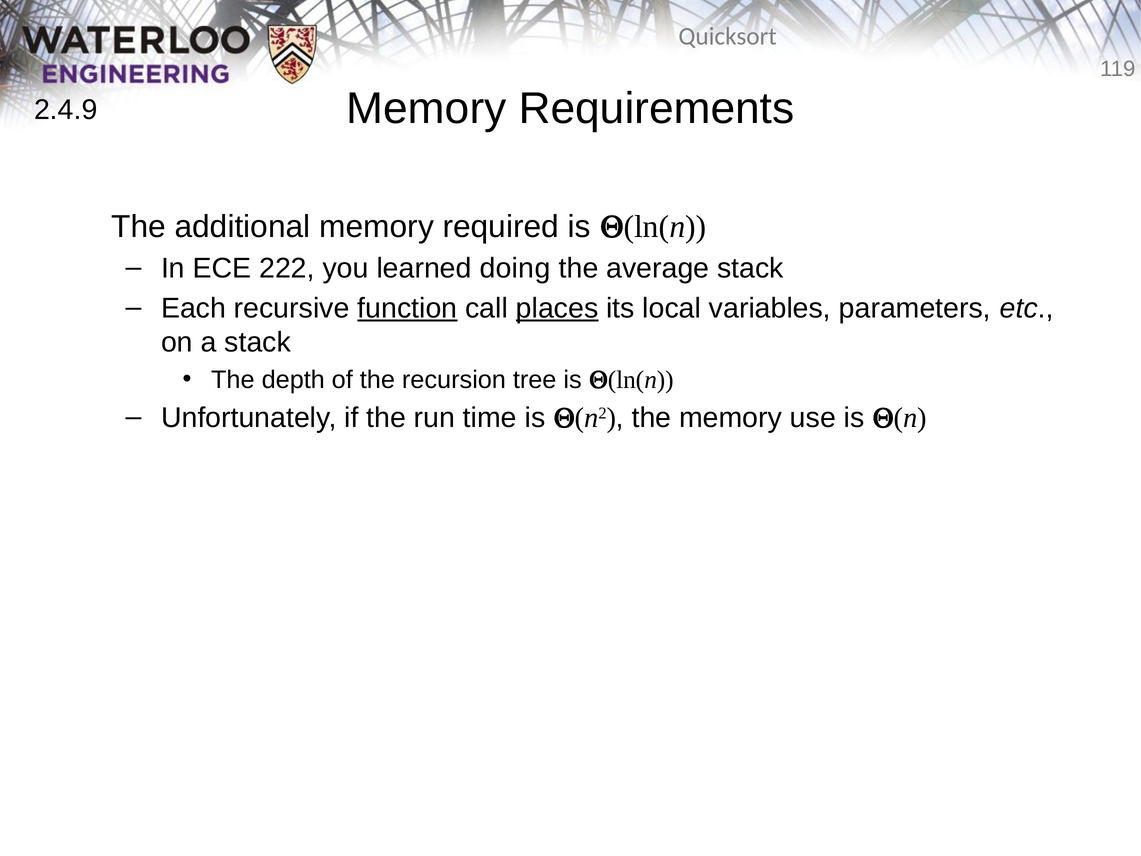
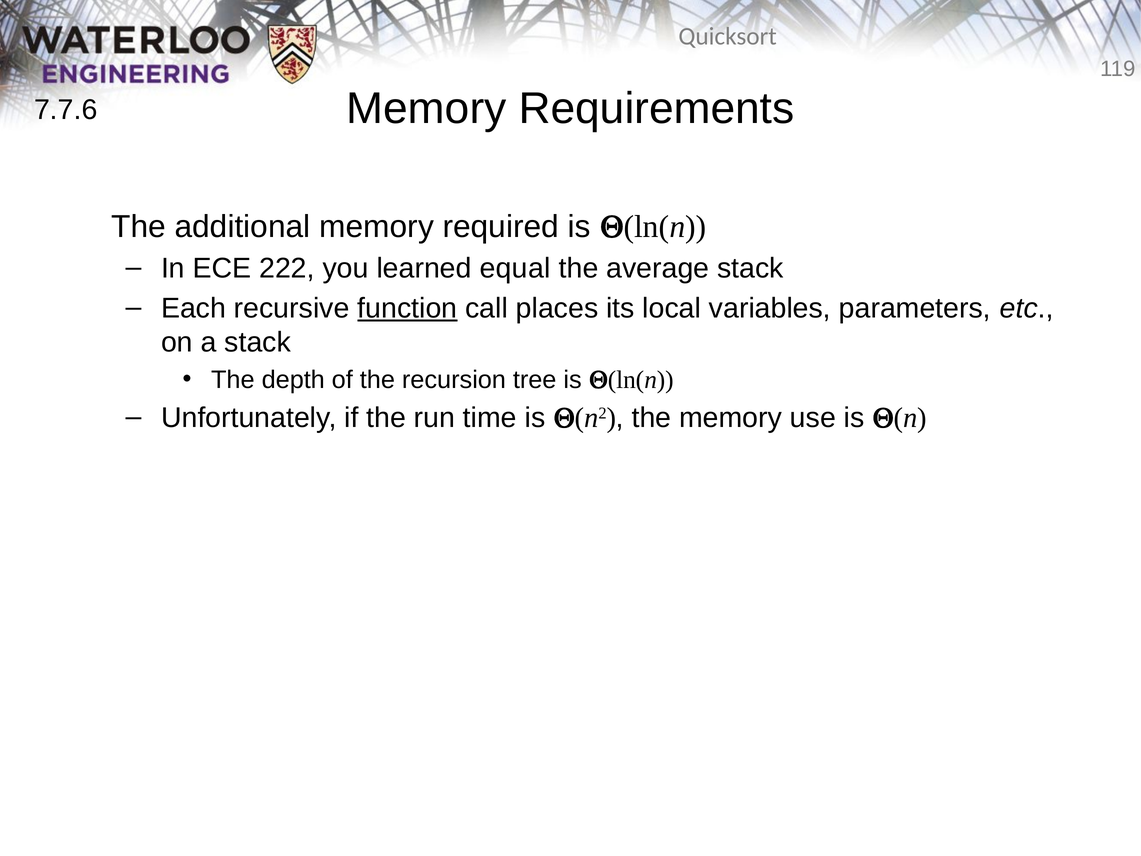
2.4.9: 2.4.9 -> 7.7.6 (66, 110)
doing: doing -> equal (515, 268)
places underline: present -> none (557, 308)
